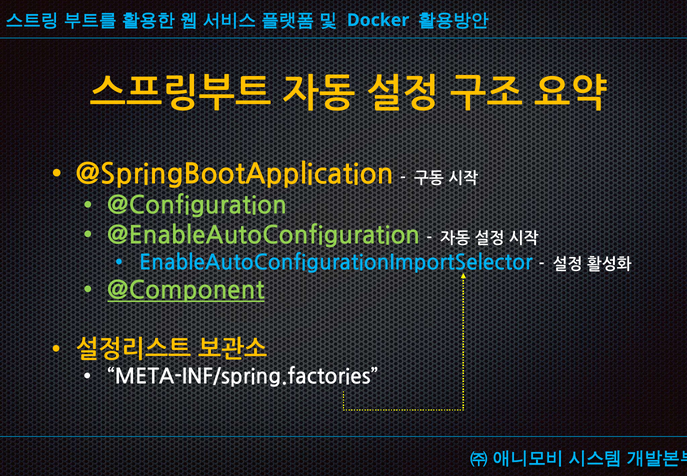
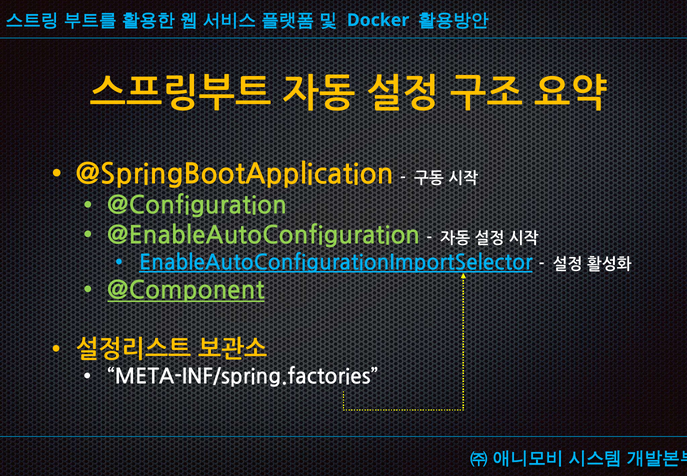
EnableAutoConfigurationImportSelector underline: none -> present (336, 262)
